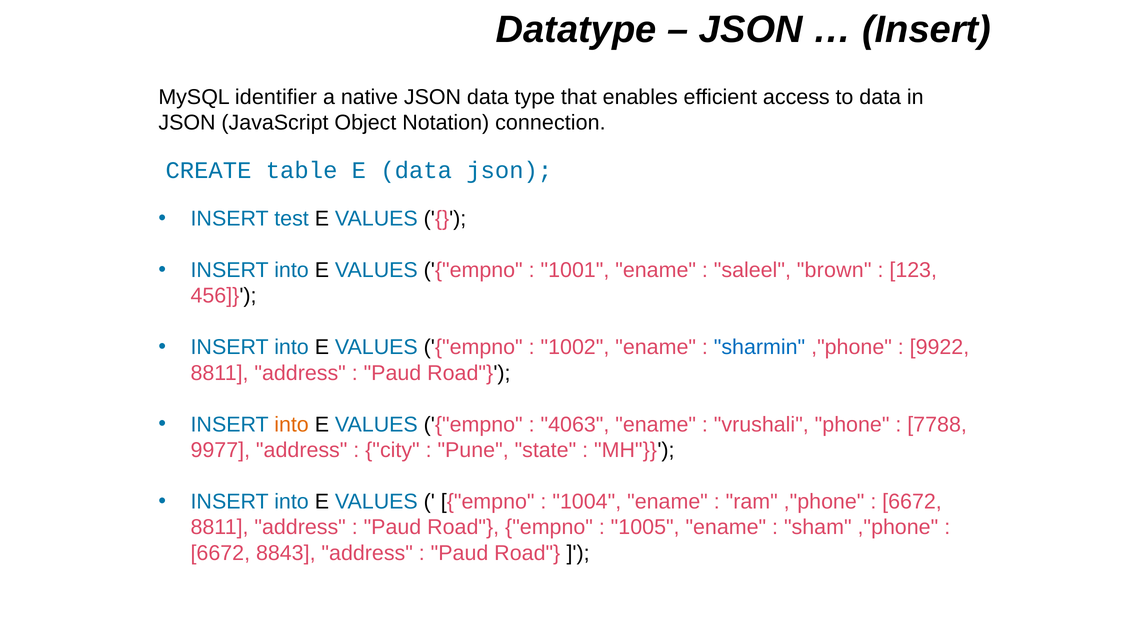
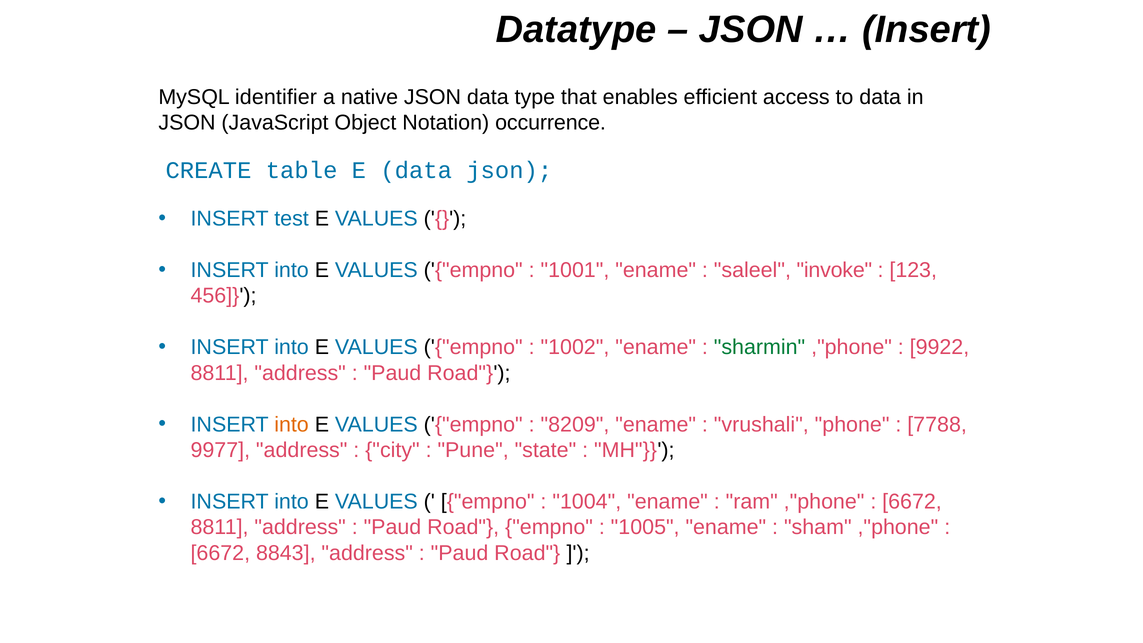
connection: connection -> occurrence (551, 123)
brown: brown -> invoke (834, 270)
sharmin colour: blue -> green (759, 347)
4063: 4063 -> 8209 (575, 424)
